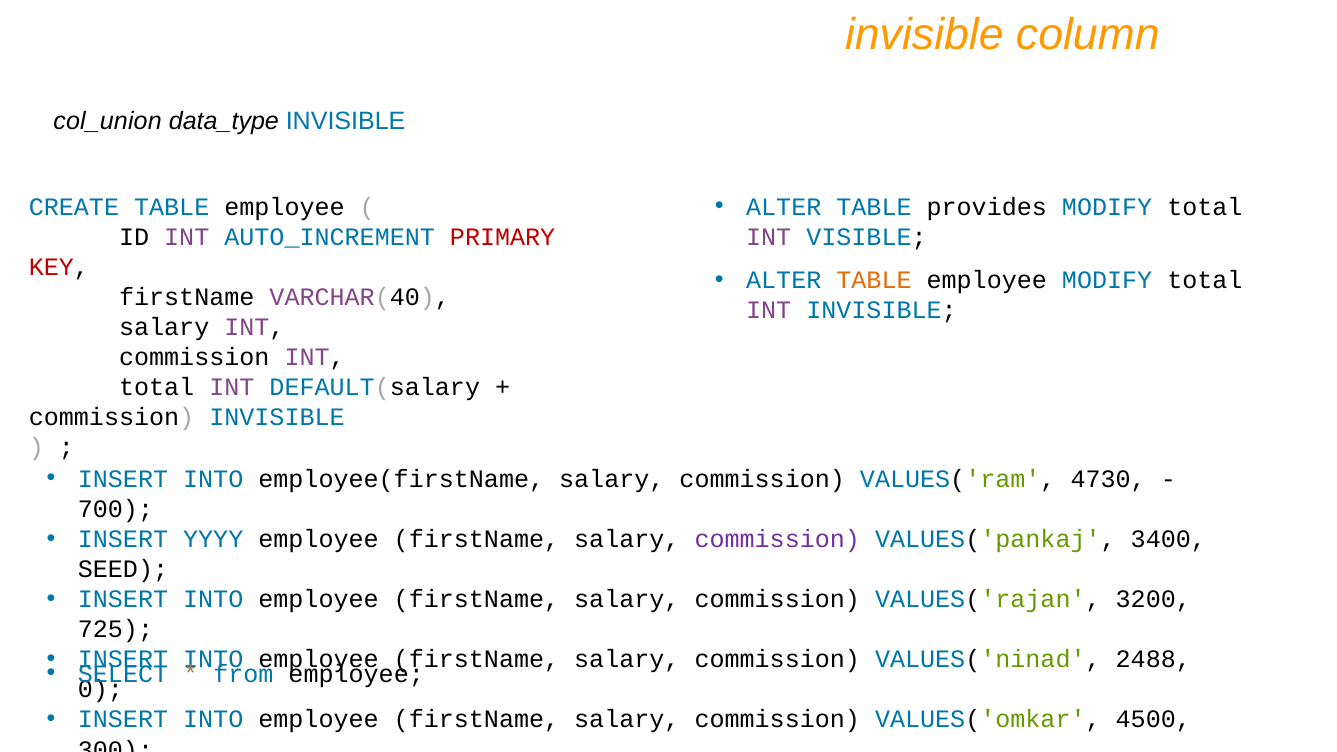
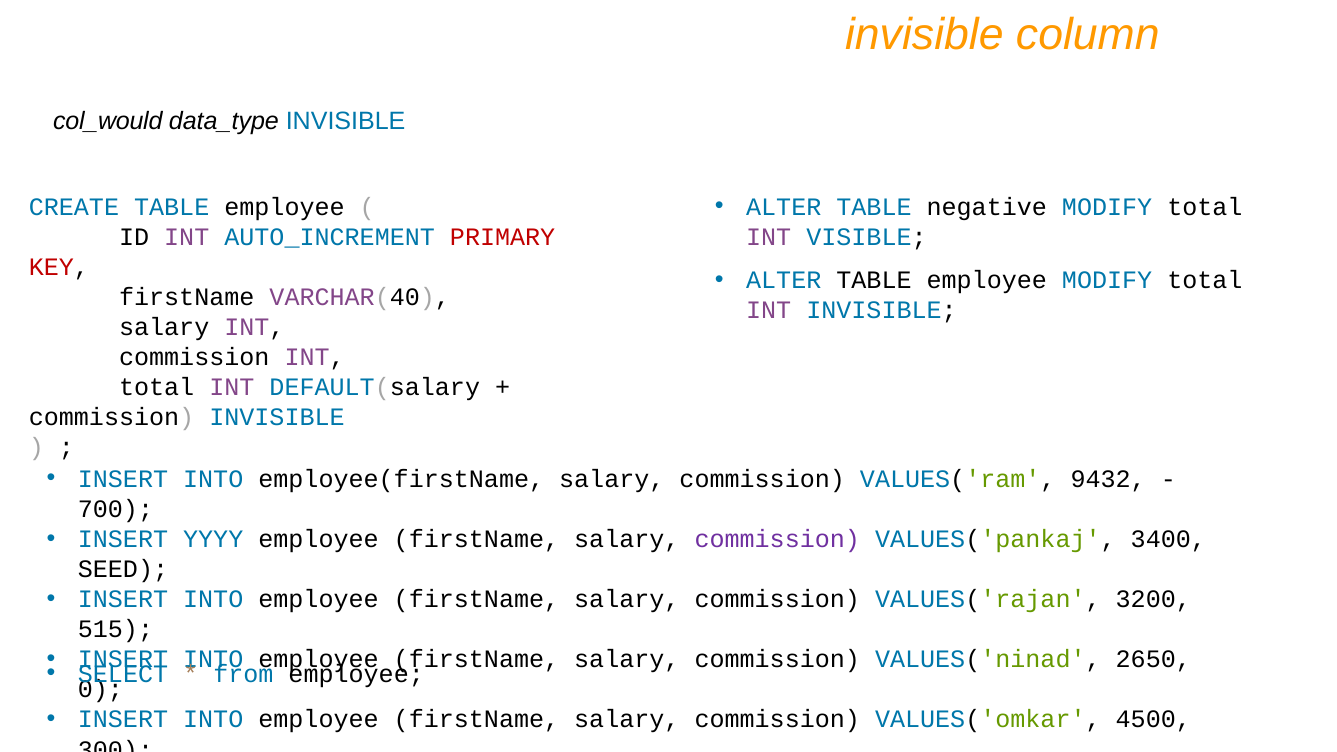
col_union: col_union -> col_would (108, 121)
provides: provides -> negative (987, 207)
TABLE colour: orange -> black (874, 280)
4730: 4730 -> 9432 (1108, 479)
725: 725 -> 515 (115, 629)
2488: 2488 -> 2650 (1153, 660)
